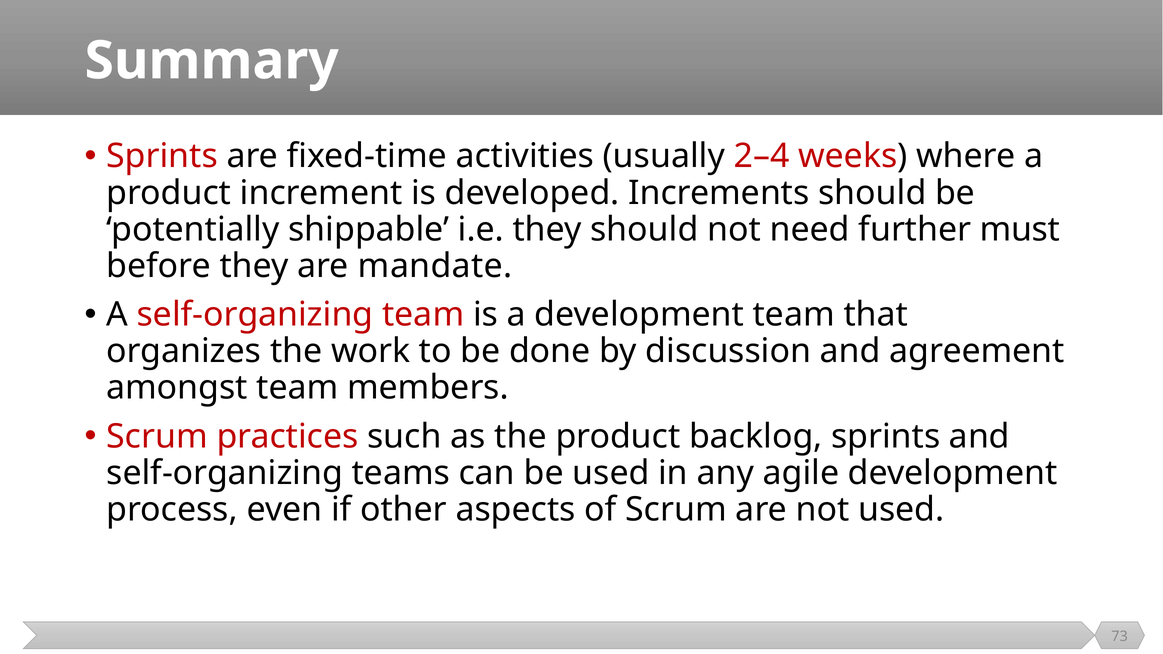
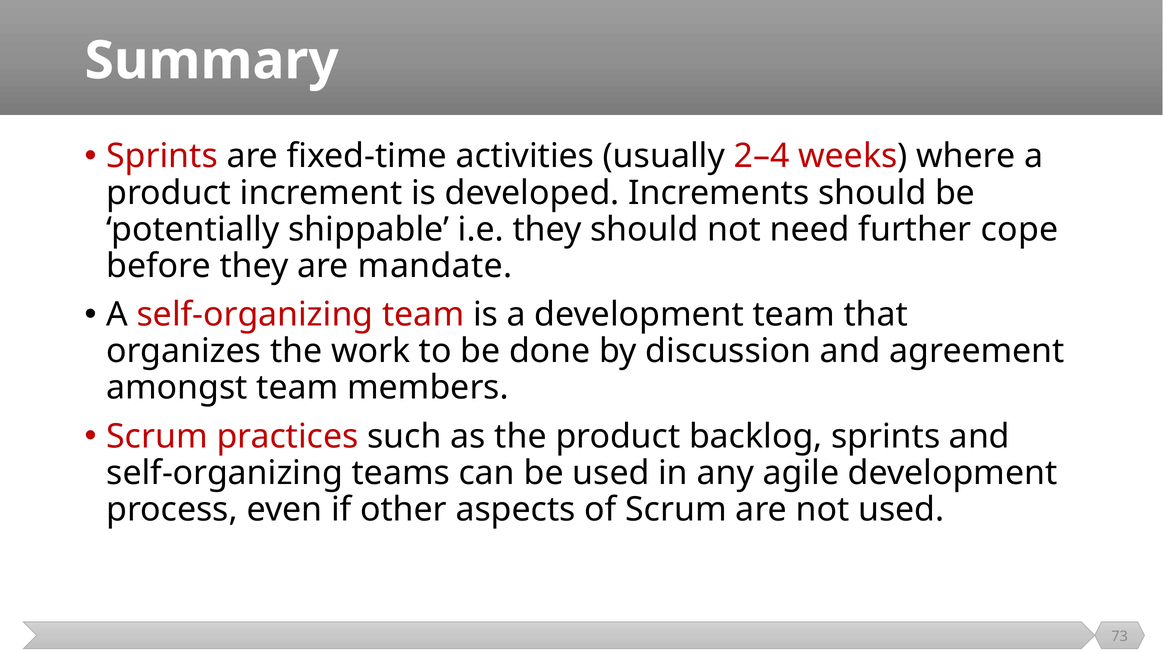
must: must -> cope (1019, 229)
